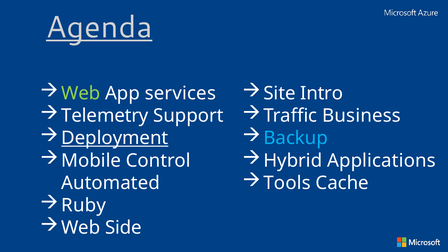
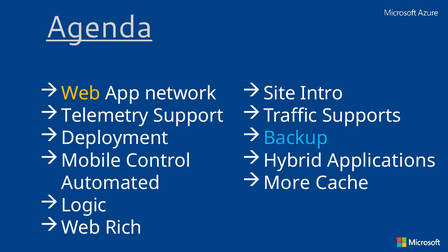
Web colour: light green -> yellow (81, 93)
services: services -> network (181, 93)
Business: Business -> Supports (362, 116)
Deployment underline: present -> none (115, 138)
Tools: Tools -> More (287, 183)
Ruby: Ruby -> Logic (84, 205)
Side: Side -> Rich (123, 228)
